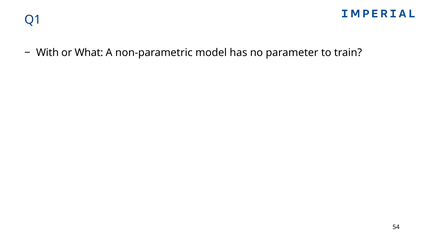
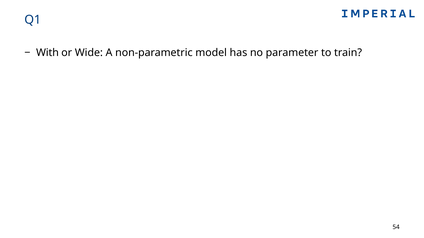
What: What -> Wide (89, 53)
